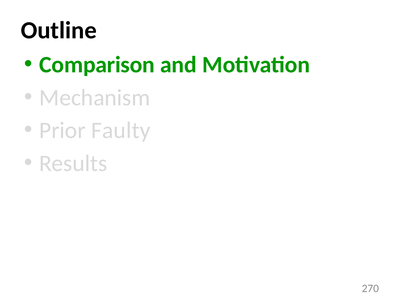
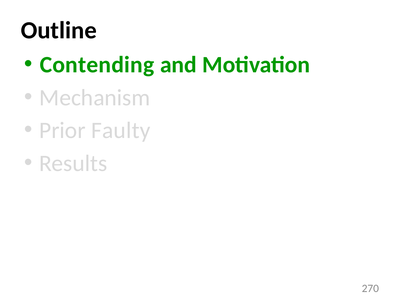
Comparison: Comparison -> Contending (97, 65)
